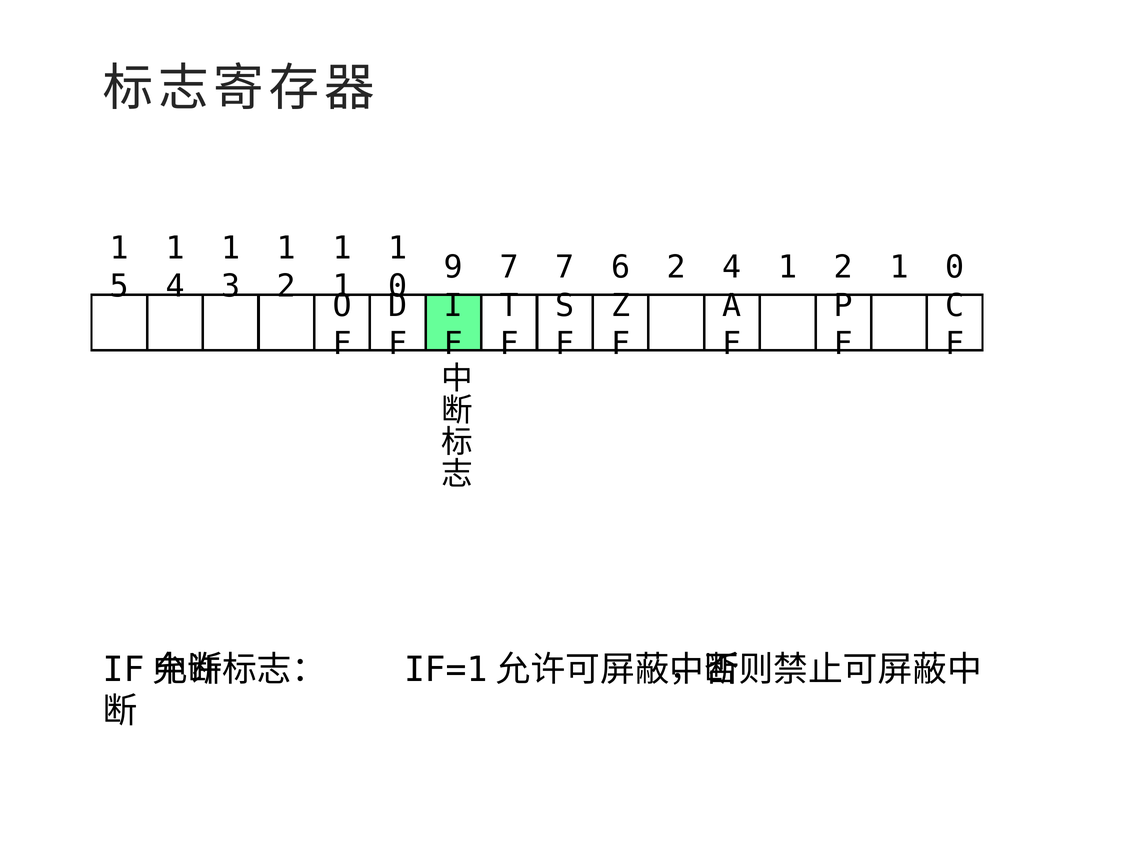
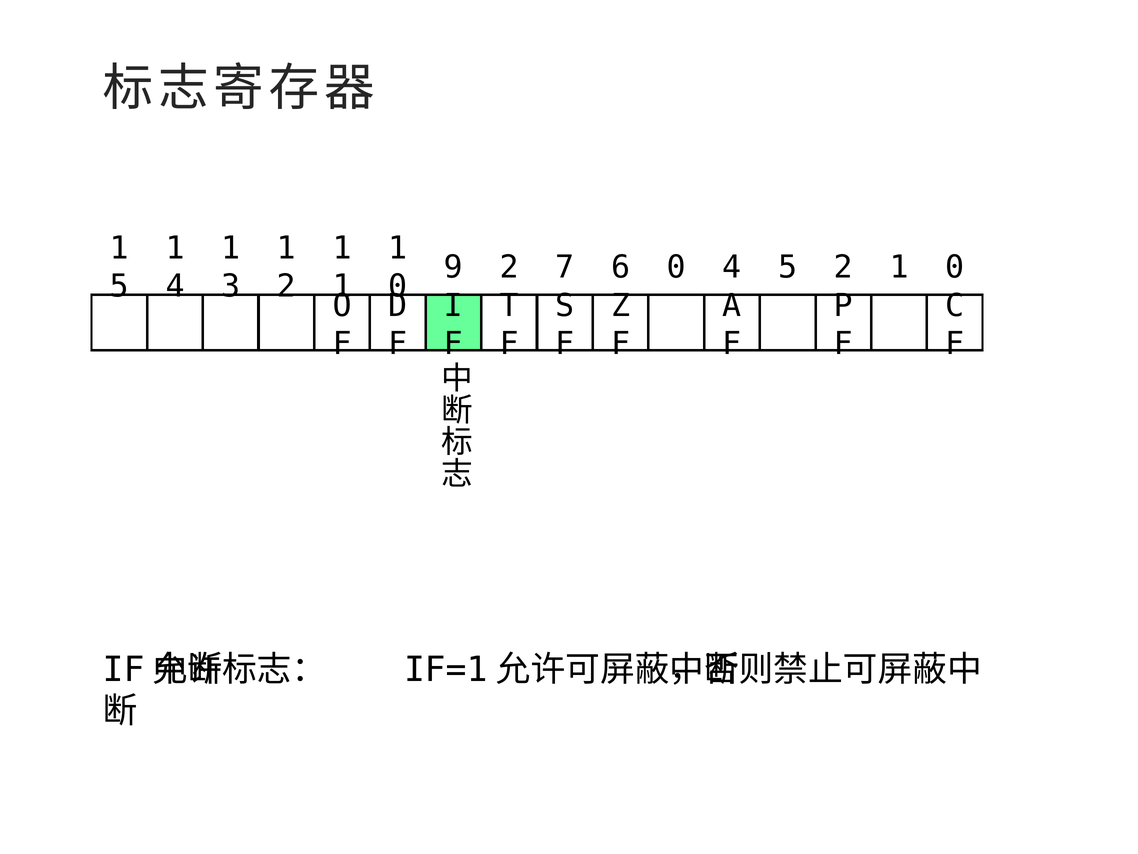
9 7: 7 -> 2 (509, 267)
6 2: 2 -> 0 (676, 267)
1: 1 -> 5 (788, 267)
